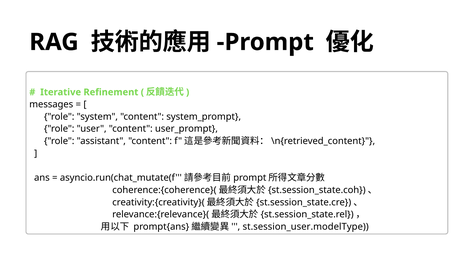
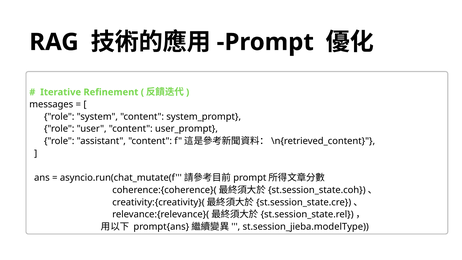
st.session_user.modelType: st.session_user.modelType -> st.session_jieba.modelType (306, 227)
